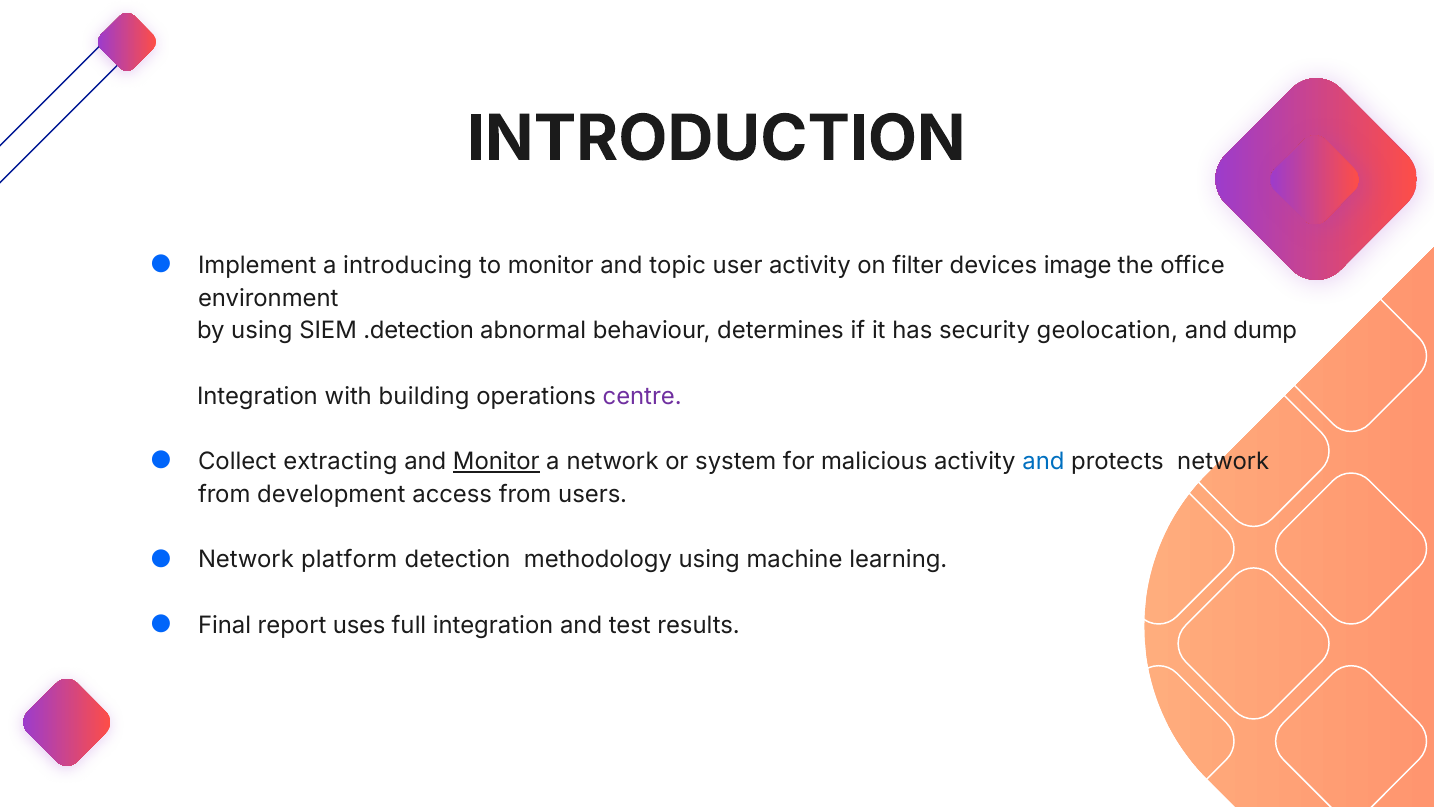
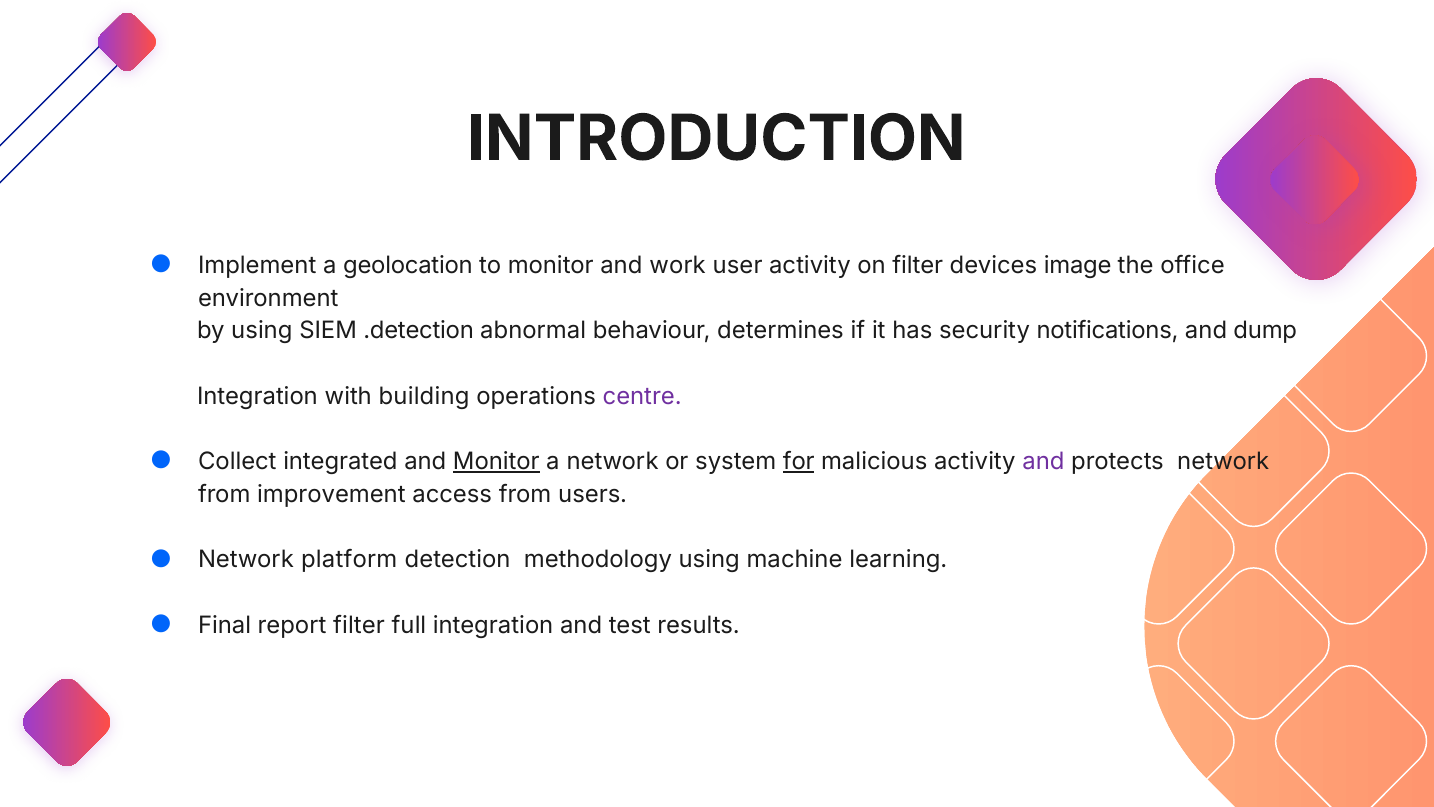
introducing: introducing -> geolocation (408, 265)
topic: topic -> work (678, 265)
geolocation: geolocation -> notifications (1108, 331)
extracting: extracting -> integrated (340, 462)
for underline: none -> present (799, 462)
and colour: blue -> purple (1043, 462)
development: development -> improvement (331, 494)
report uses: uses -> filter (359, 625)
